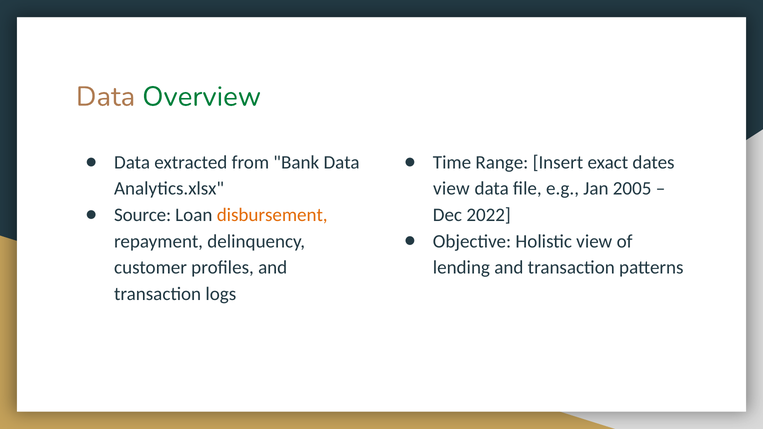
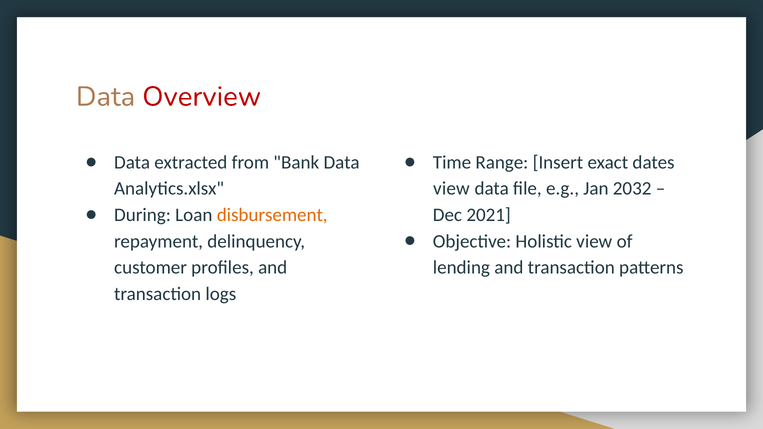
Overview colour: green -> red (202, 97)
2005: 2005 -> 2032 (632, 189)
Source: Source -> During (143, 215)
2022: 2022 -> 2021 (489, 215)
